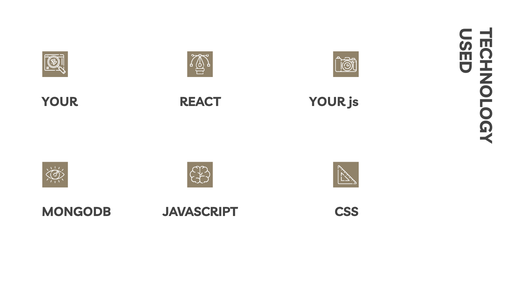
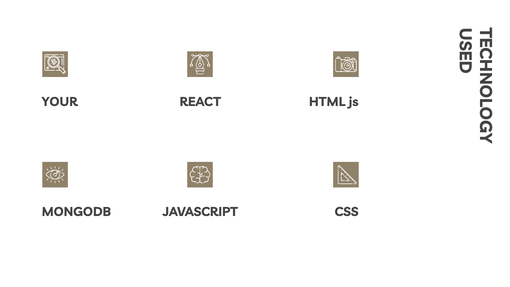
REACT YOUR: YOUR -> HTML (327, 102)
